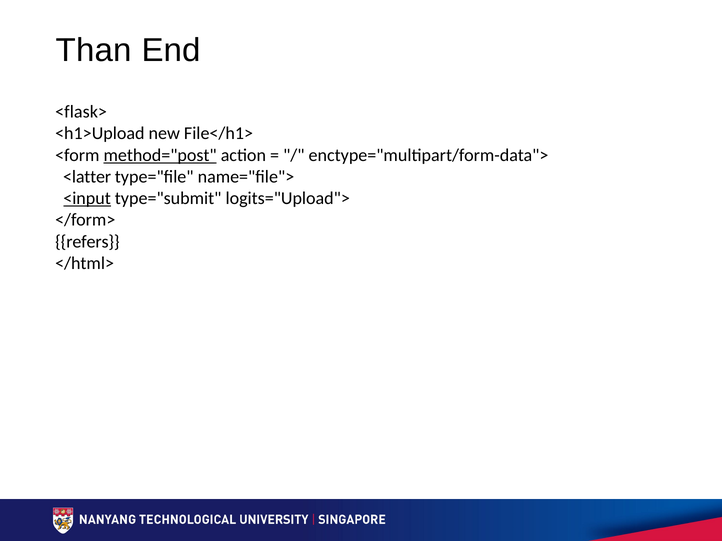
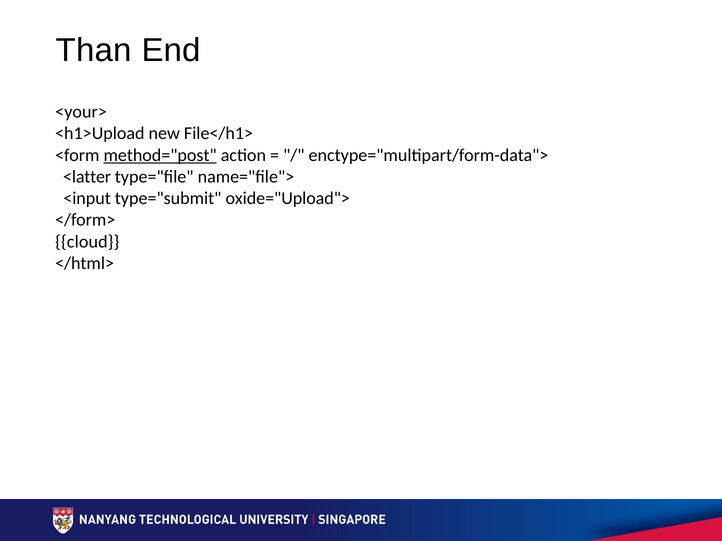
<flask>: <flask> -> <your> (81, 112)
<input underline: present -> none (87, 199)
logits="Upload">: logits="Upload"> -> oxide="Upload"> (288, 199)
refers: refers -> cloud (87, 242)
